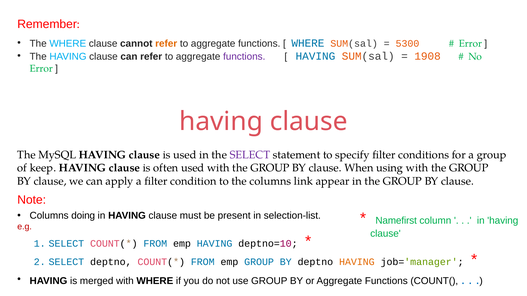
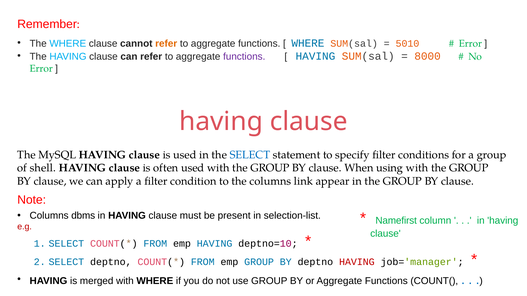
5300: 5300 -> 5010 (407, 44)
1908: 1908 -> 8000 (428, 56)
SELECT colour: purple -> blue (250, 155)
keep: keep -> shell (43, 168)
doing: doing -> dbms (83, 216)
HAVING colour: orange -> red (357, 262)
